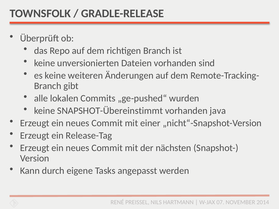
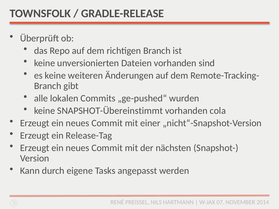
java: java -> cola (218, 111)
